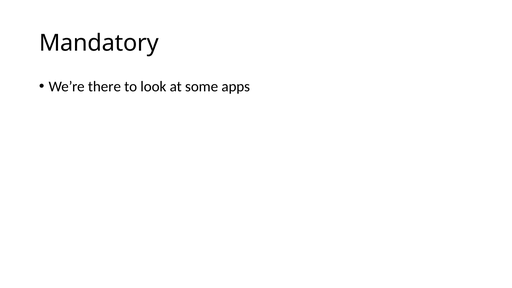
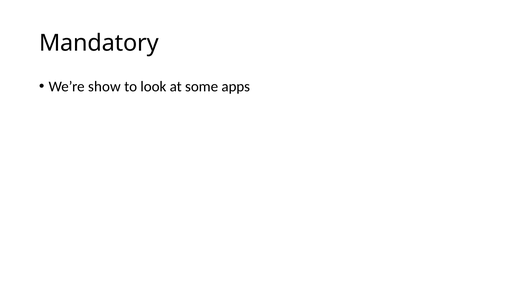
there: there -> show (104, 87)
